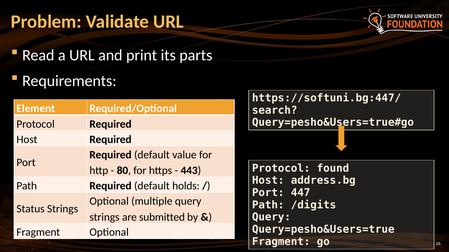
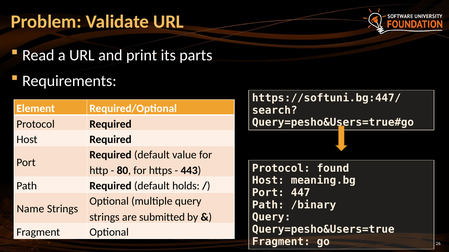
address.bg: address.bg -> meaning.bg (323, 181)
/digits: /digits -> /binary (314, 205)
Status: Status -> Name (30, 209)
